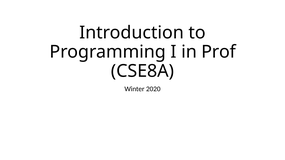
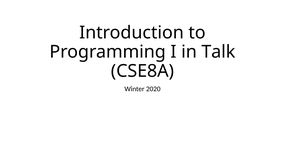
Prof: Prof -> Talk (218, 52)
